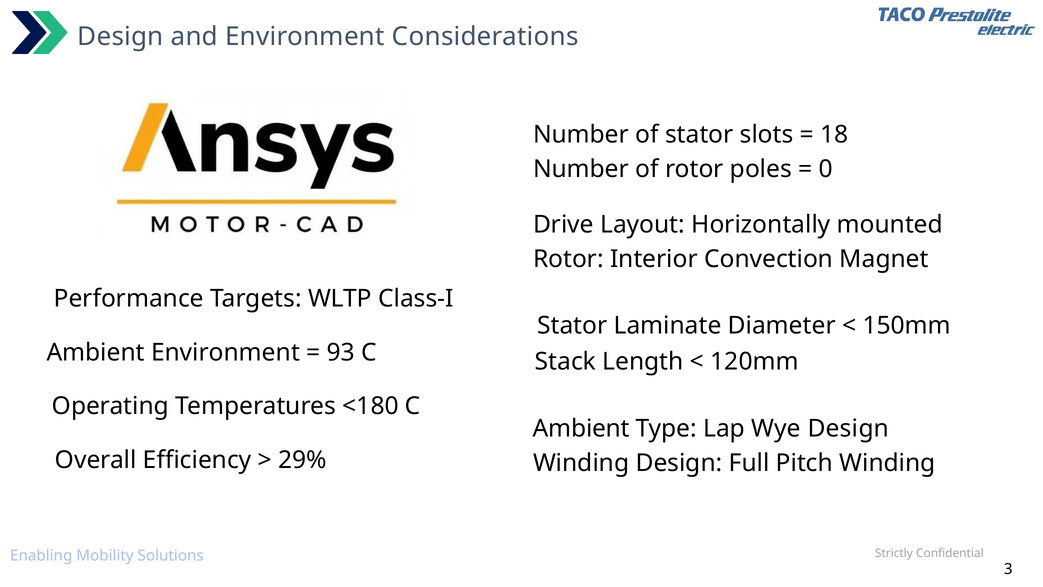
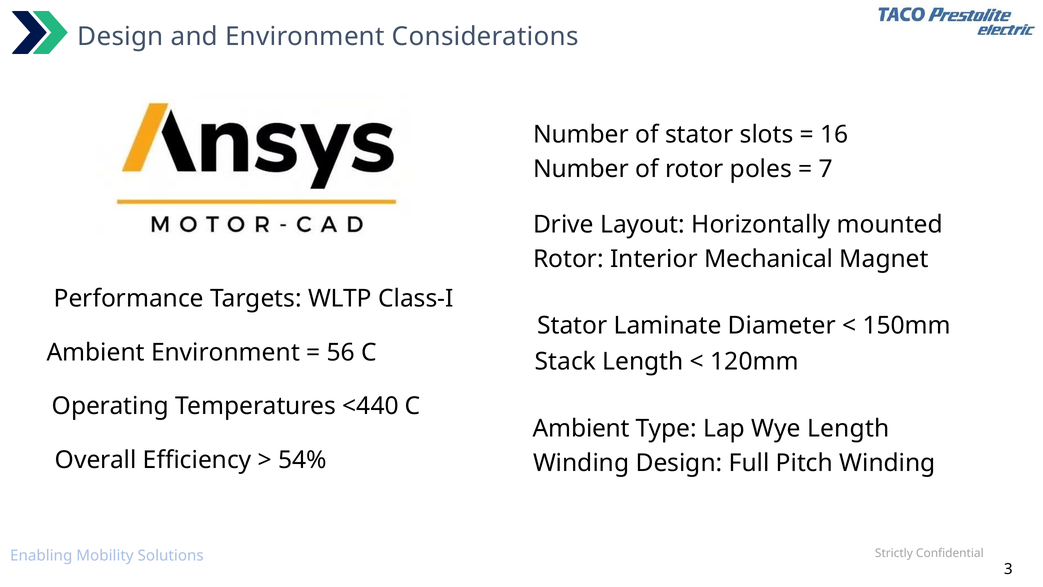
18: 18 -> 16 (834, 134)
0: 0 -> 7 (826, 169)
Convection: Convection -> Mechanical (769, 259)
93: 93 -> 56 (341, 352)
<180: <180 -> <440 (371, 406)
Wye Design: Design -> Length (848, 428)
29%: 29% -> 54% (303, 460)
